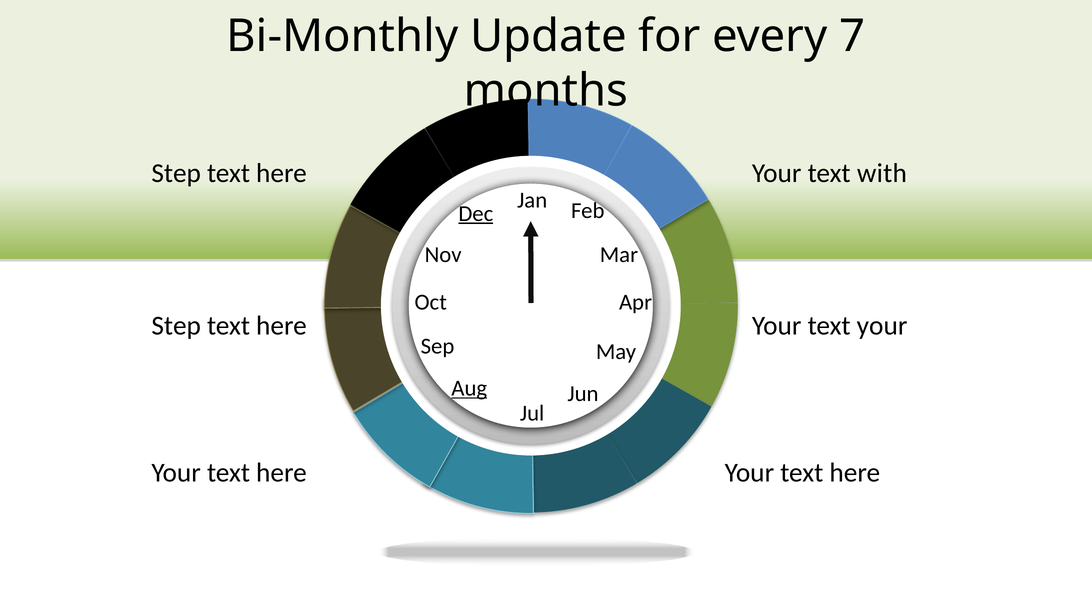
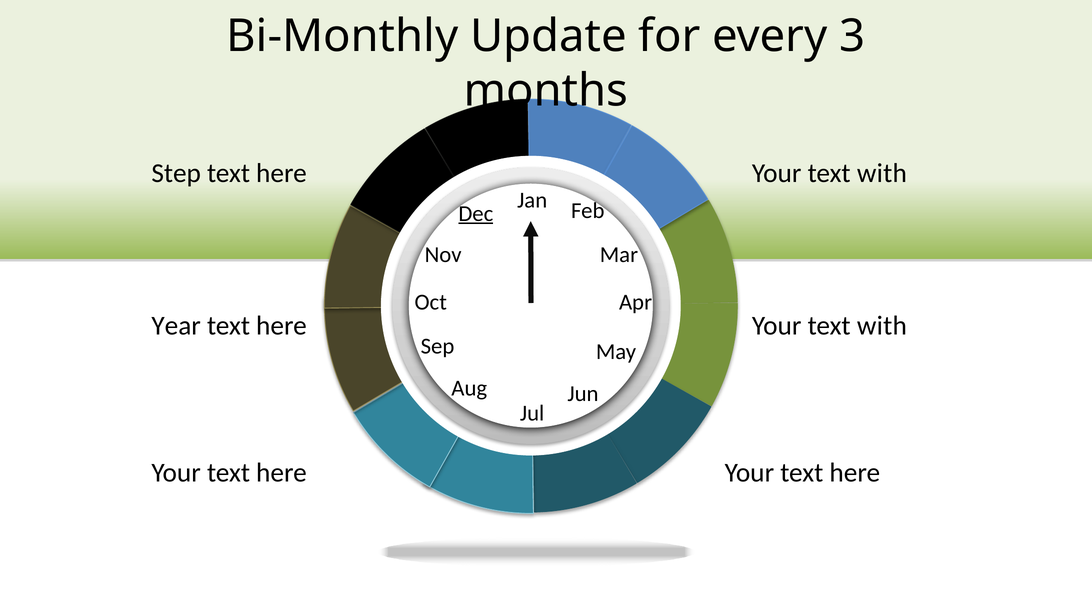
7: 7 -> 3 (852, 36)
Step: Step -> Year (176, 326)
your: your -> with (882, 326)
Aug underline: present -> none (469, 388)
